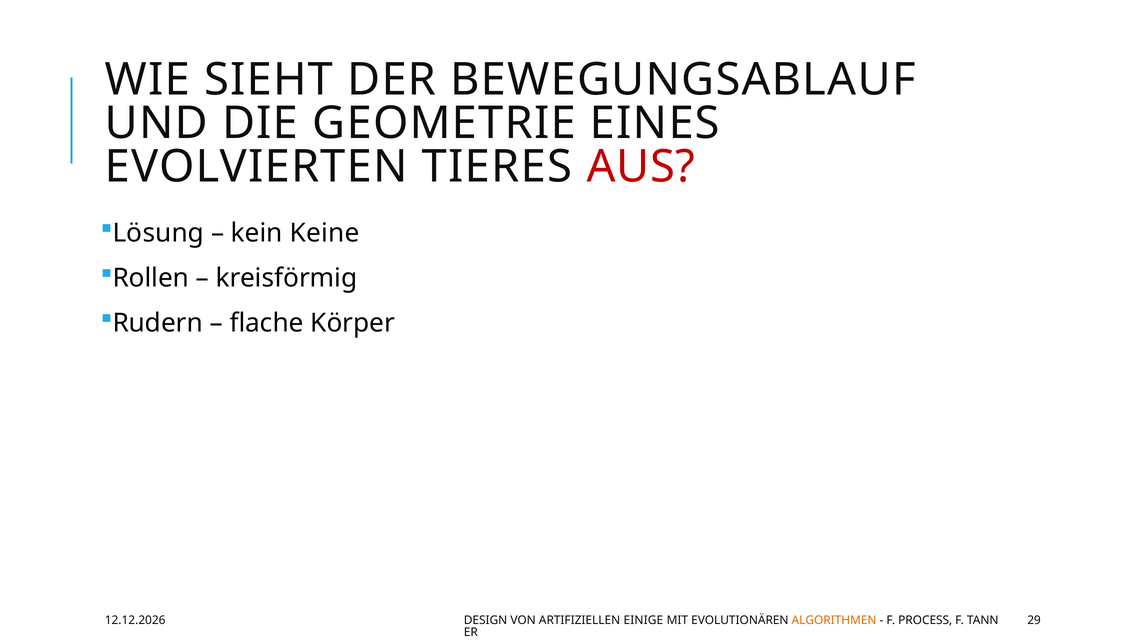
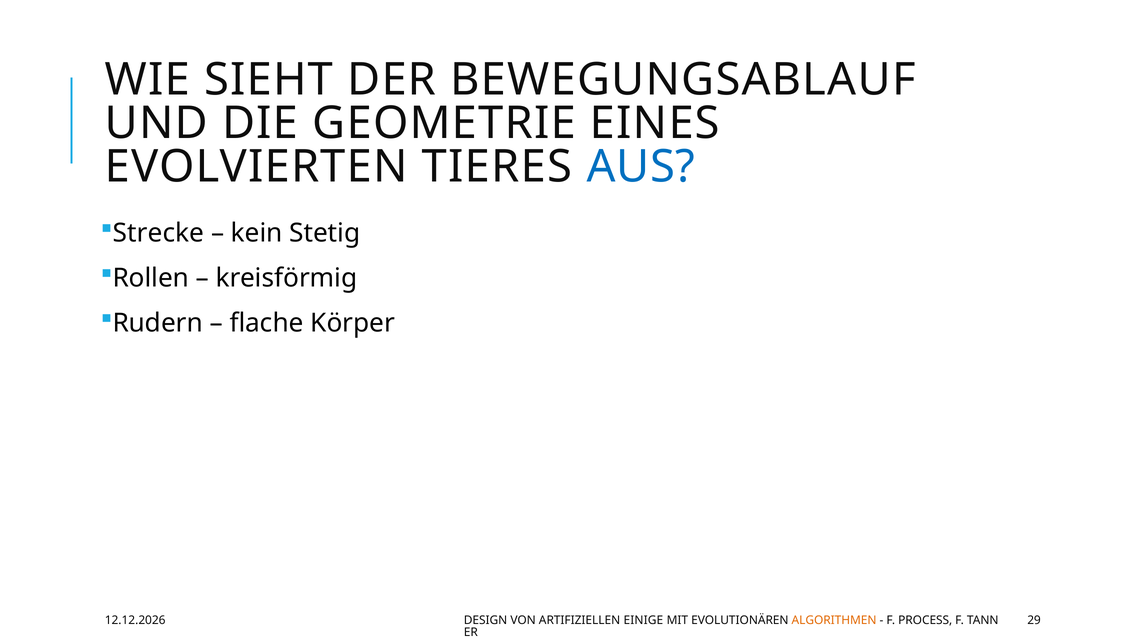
AUS colour: red -> blue (641, 167)
Lösung: Lösung -> Strecke (158, 233)
Keine: Keine -> Stetig (325, 233)
